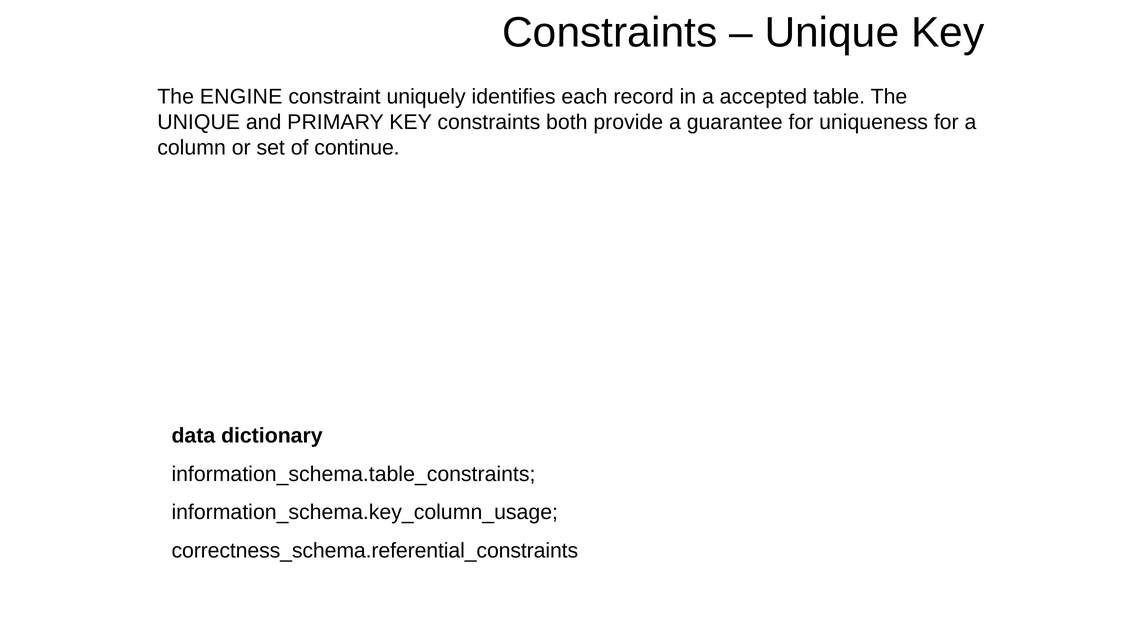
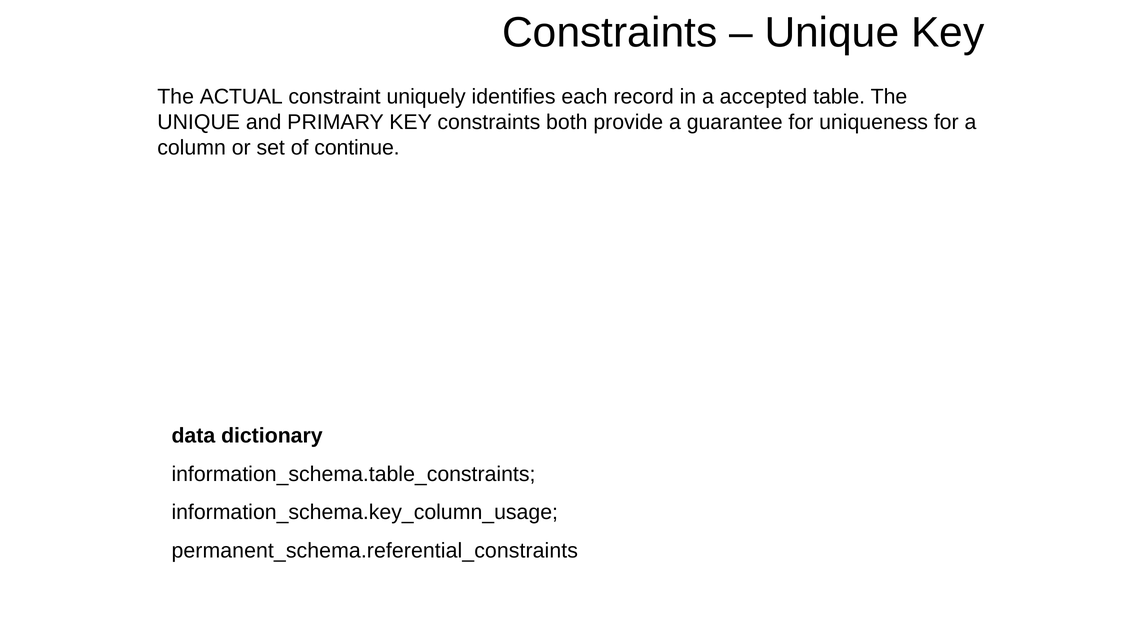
ENGINE: ENGINE -> ACTUAL (241, 96)
correctness_schema.referential_constraints: correctness_schema.referential_constraints -> permanent_schema.referential_constraints (375, 550)
